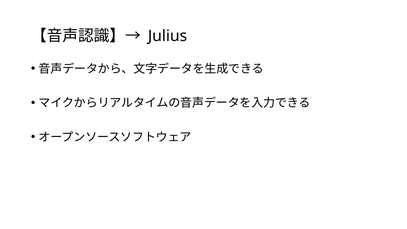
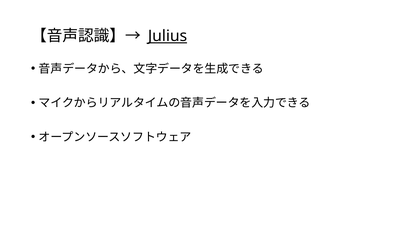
Julius underline: none -> present (168, 36)
